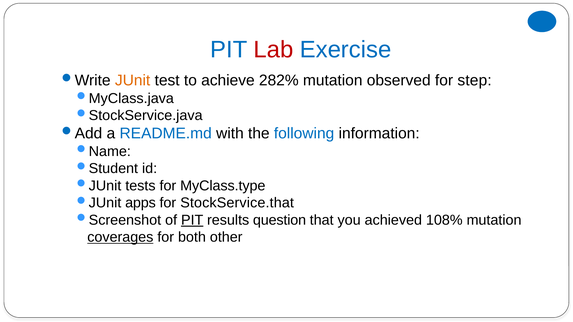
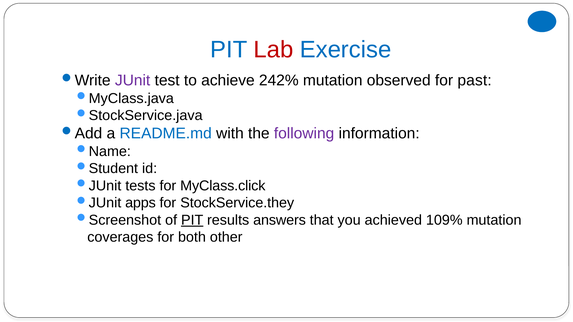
JUnit colour: orange -> purple (133, 81)
282%: 282% -> 242% (279, 81)
step: step -> past (475, 81)
following colour: blue -> purple (304, 134)
MyClass.type: MyClass.type -> MyClass.click (223, 186)
StockService.that: StockService.that -> StockService.they (237, 203)
question: question -> answers (280, 220)
108%: 108% -> 109% (444, 220)
coverages underline: present -> none (120, 237)
